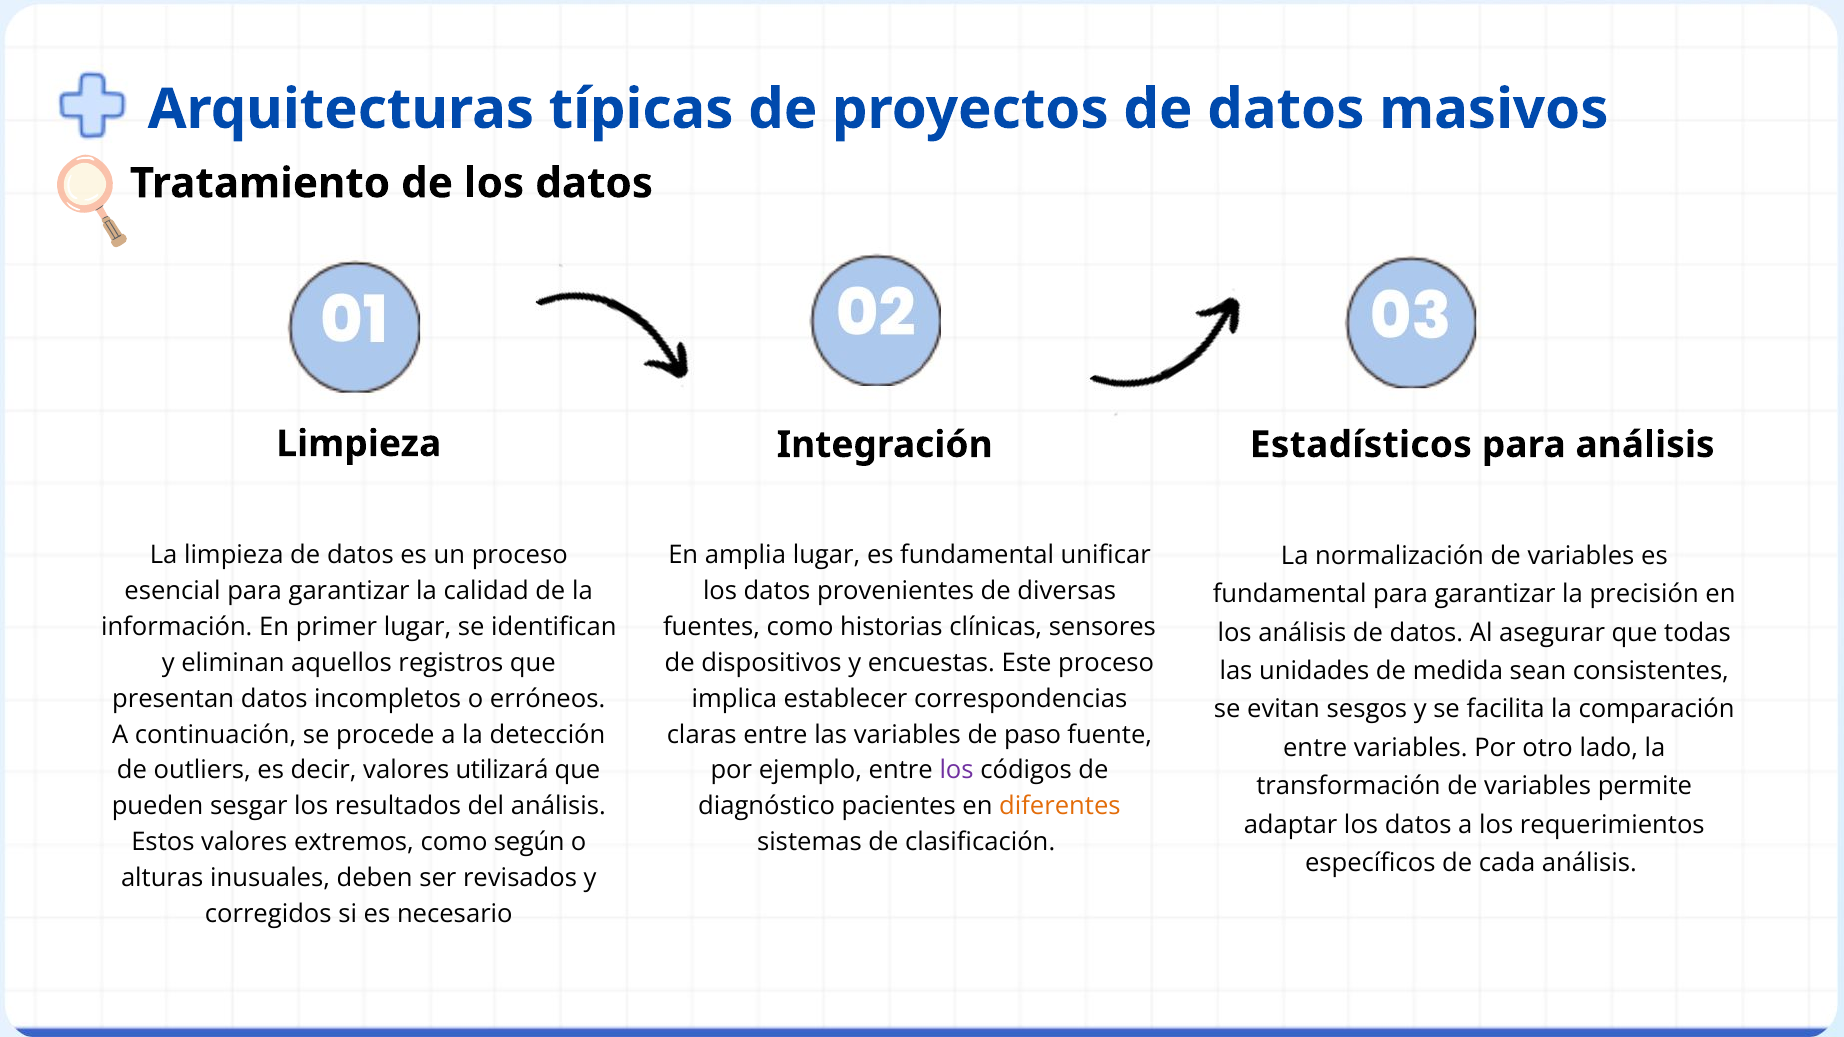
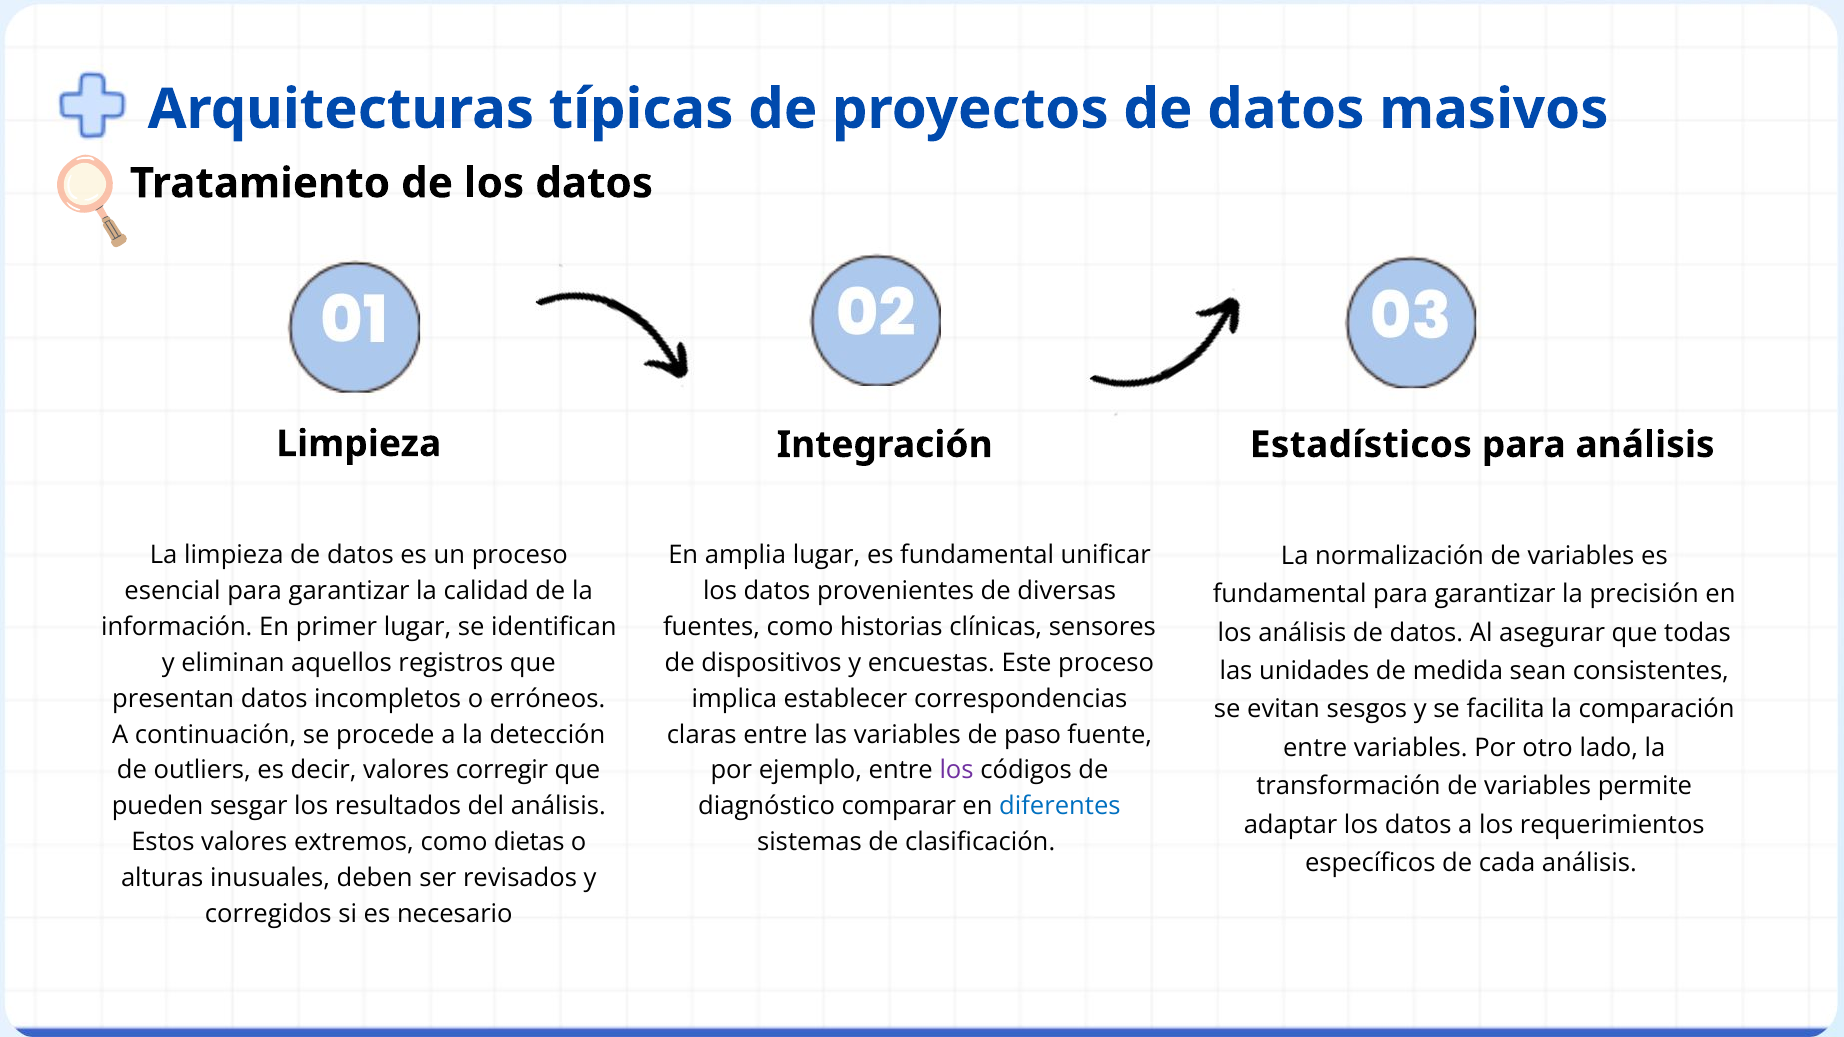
utilizará: utilizará -> corregir (502, 771)
pacientes: pacientes -> comparar (899, 806)
diferentes colour: orange -> blue (1060, 806)
según: según -> dietas (529, 842)
